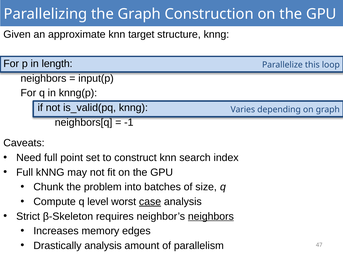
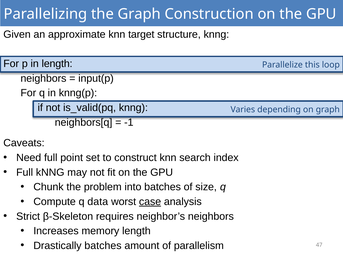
level: level -> data (98, 202)
neighbors underline: present -> none (211, 217)
memory edges: edges -> length (136, 231)
Drastically analysis: analysis -> batches (103, 246)
